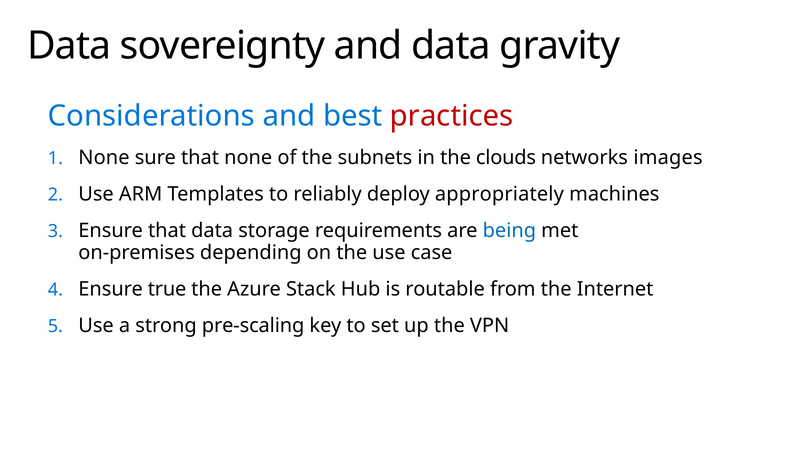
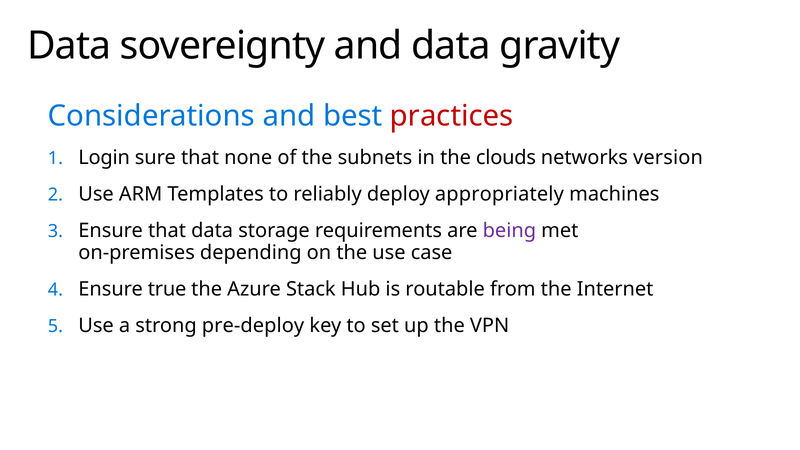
None: None -> Login (104, 158)
images: images -> version (668, 158)
being colour: blue -> purple (509, 231)
pre-scaling: pre-scaling -> pre-deploy (253, 326)
